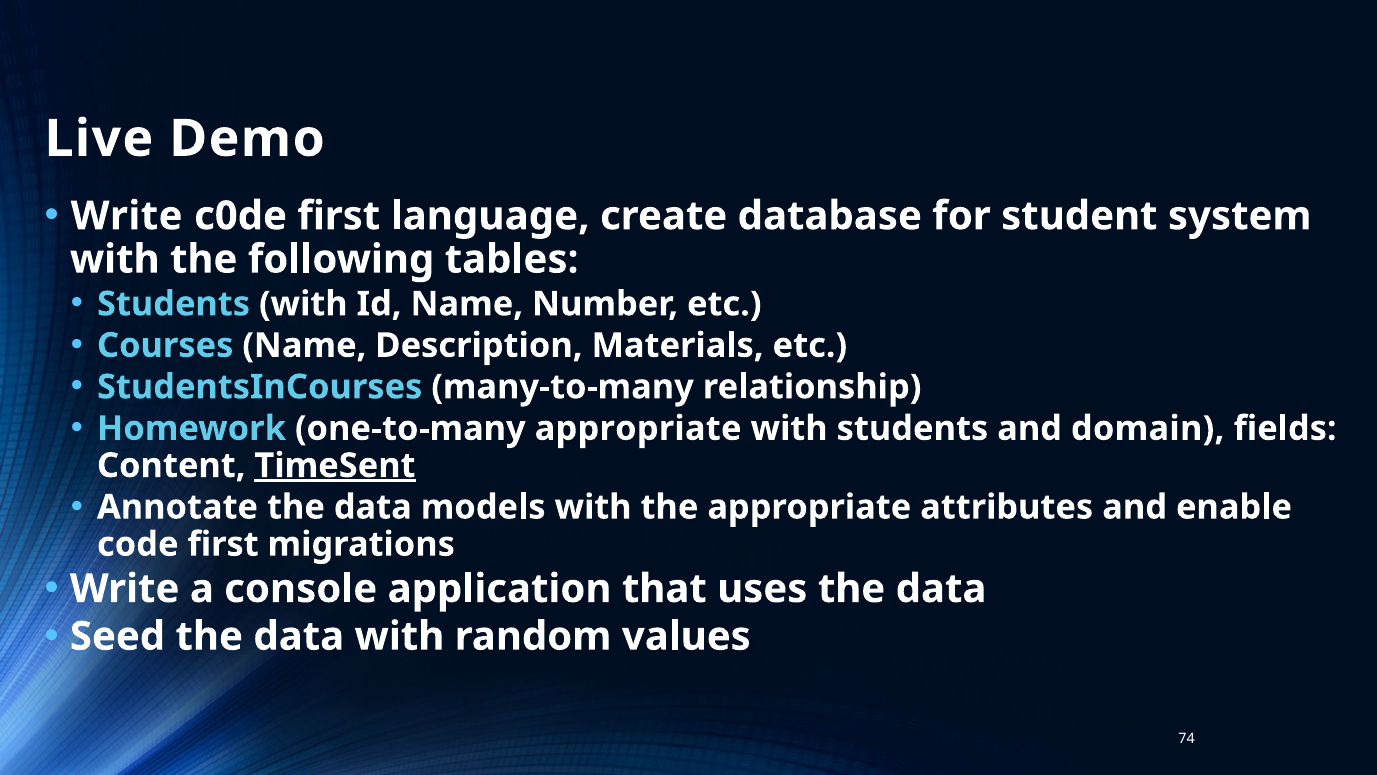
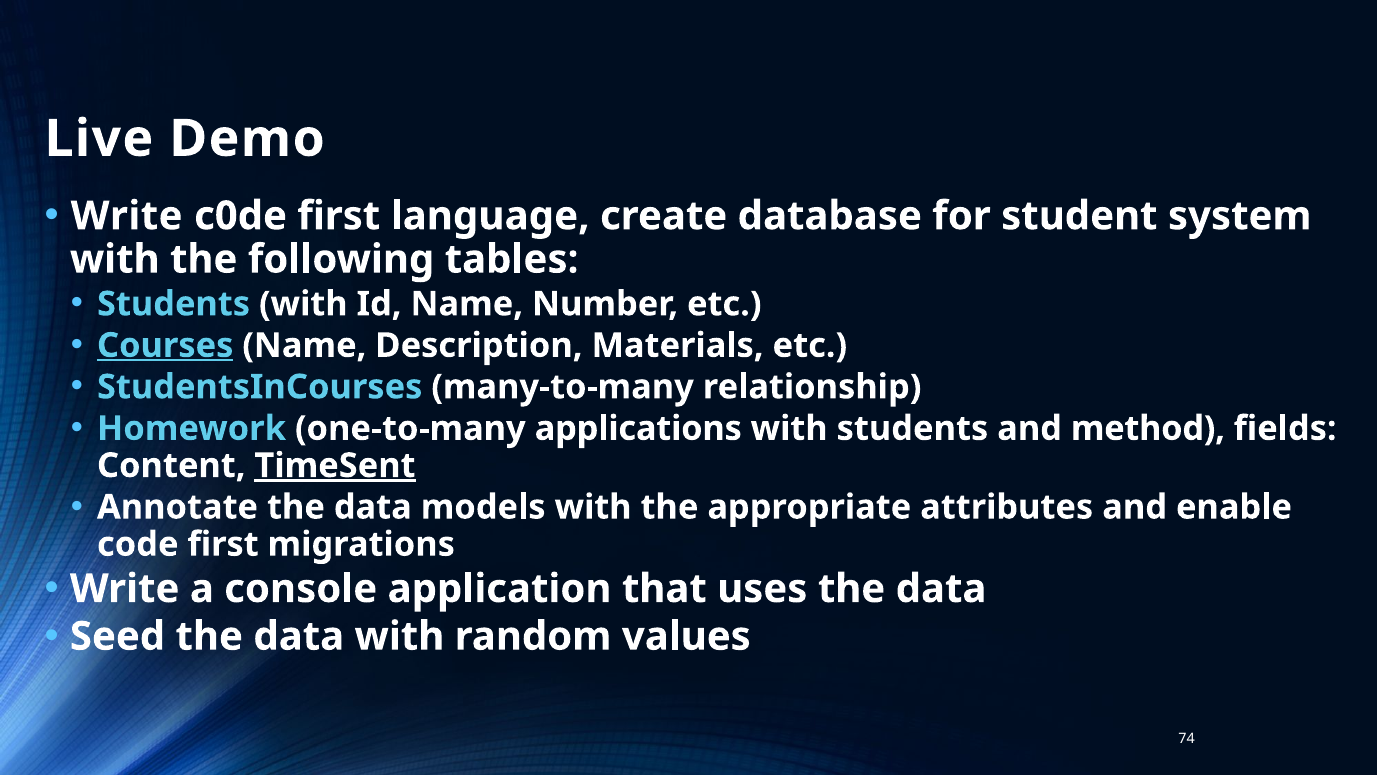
Courses underline: none -> present (165, 345)
one-to-many appropriate: appropriate -> applications (638, 428)
domain: domain -> method (1148, 428)
